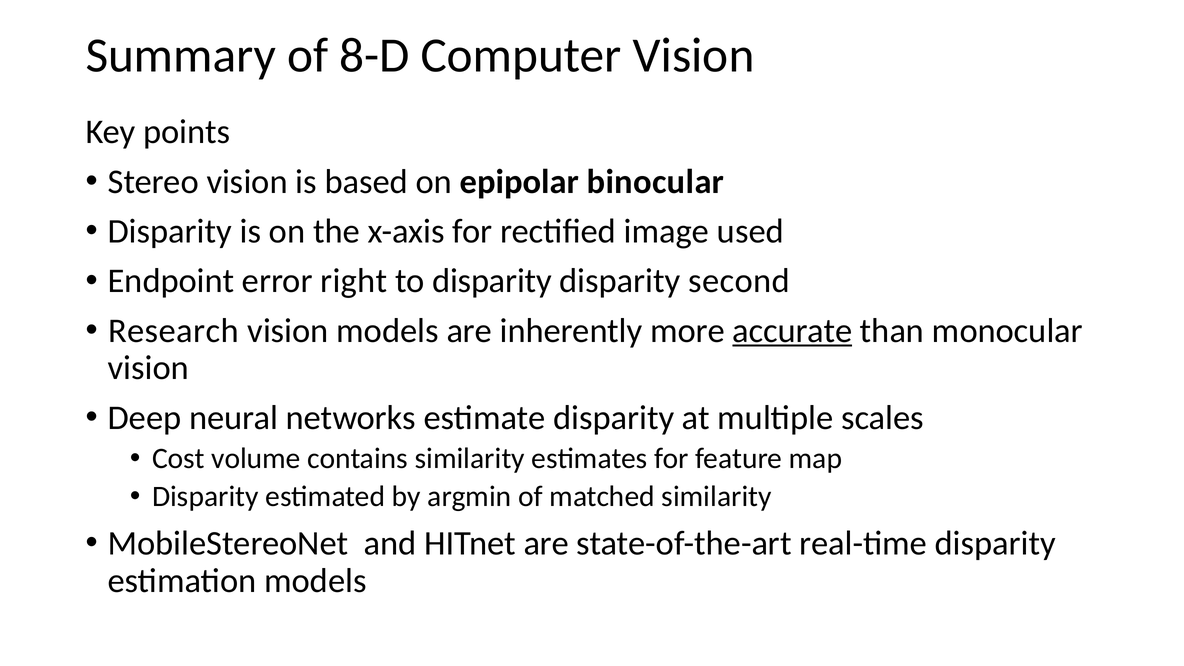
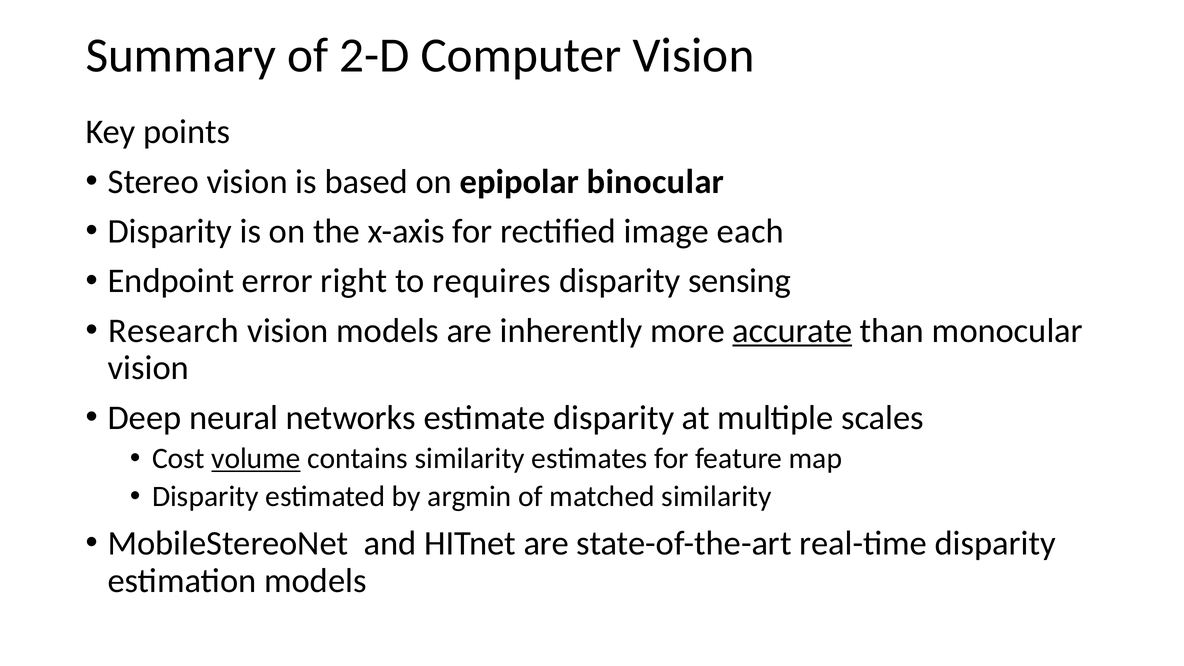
8-D: 8-D -> 2-D (374, 56)
used: used -> each (750, 231)
to disparity: disparity -> requires (492, 281)
second: second -> sensing (739, 281)
volume underline: none -> present (256, 458)
